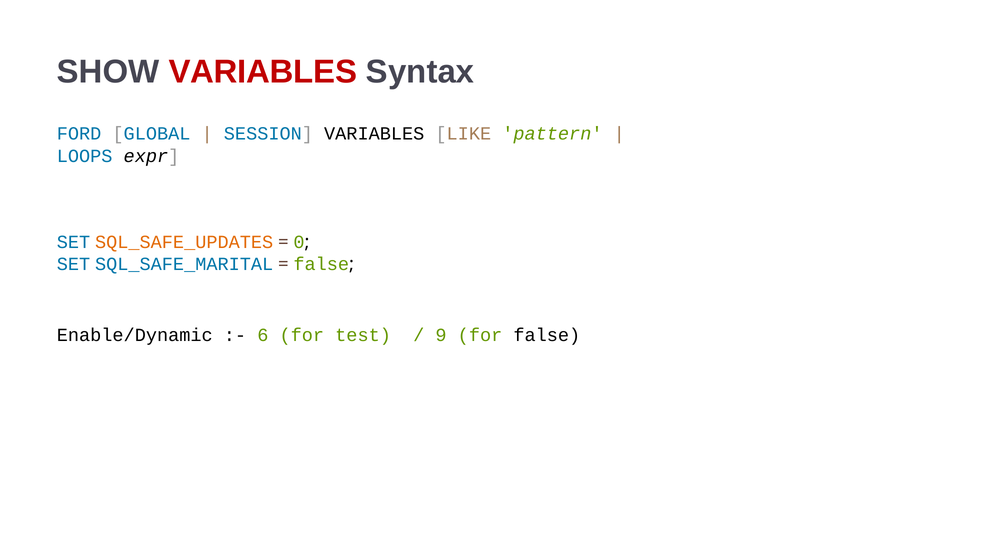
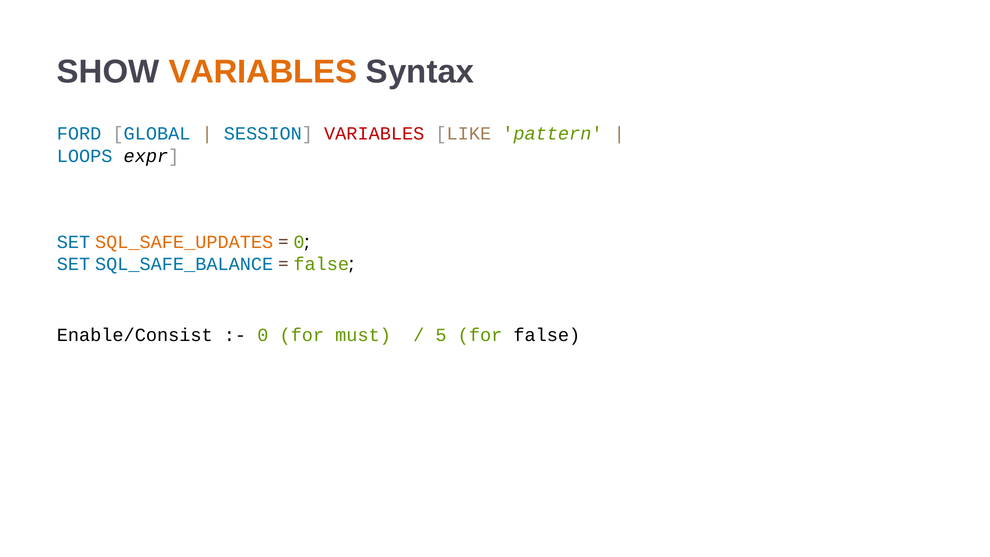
VARIABLES colour: red -> orange (263, 72)
VARIABLES colour: black -> red (374, 134)
SQL_SAFE_MARITAL: SQL_SAFE_MARITAL -> SQL_SAFE_BALANCE (184, 264)
Enable/Dynamic: Enable/Dynamic -> Enable/Consist (135, 335)
6: 6 -> 0 (263, 335)
test: test -> must (363, 335)
9: 9 -> 5 (441, 335)
